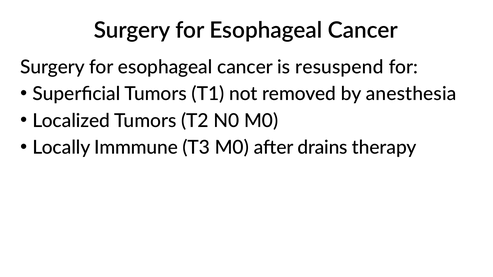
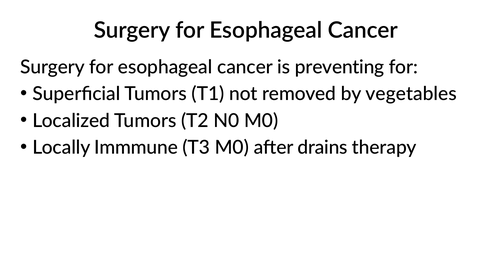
resuspend: resuspend -> preventing (340, 67)
anesthesia: anesthesia -> vegetables (411, 94)
